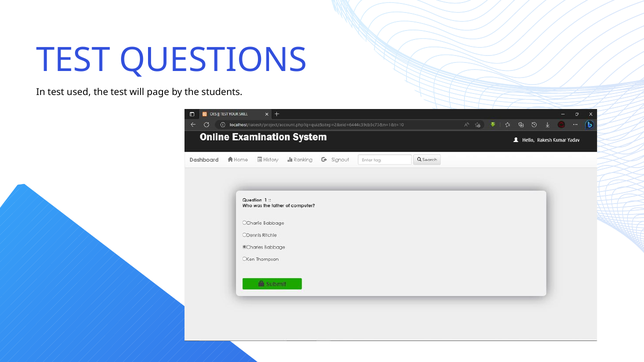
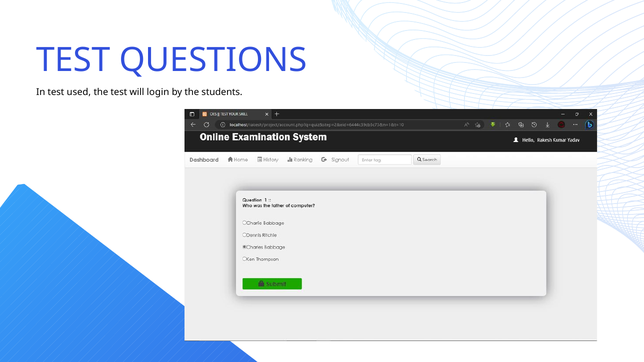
page: page -> login (158, 92)
